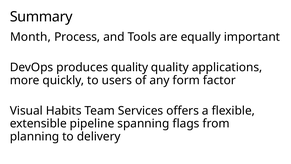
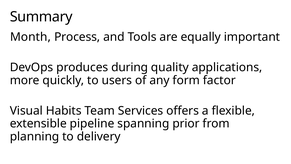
produces quality: quality -> during (130, 67)
flags: flags -> prior (186, 123)
